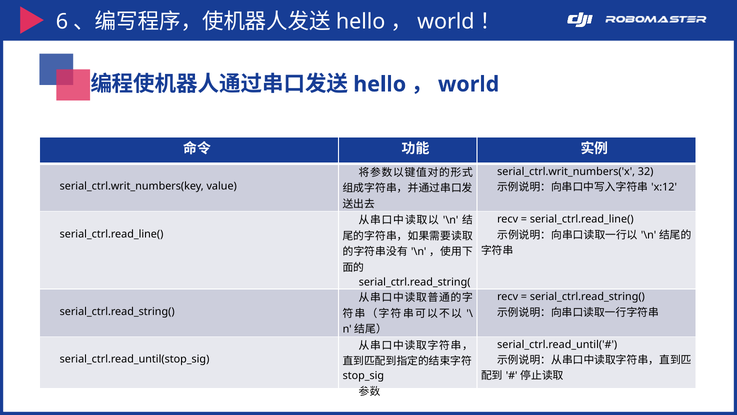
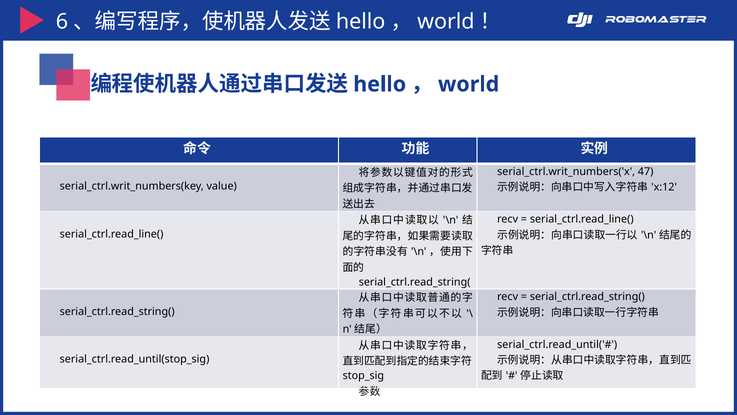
32: 32 -> 47 (646, 172)
